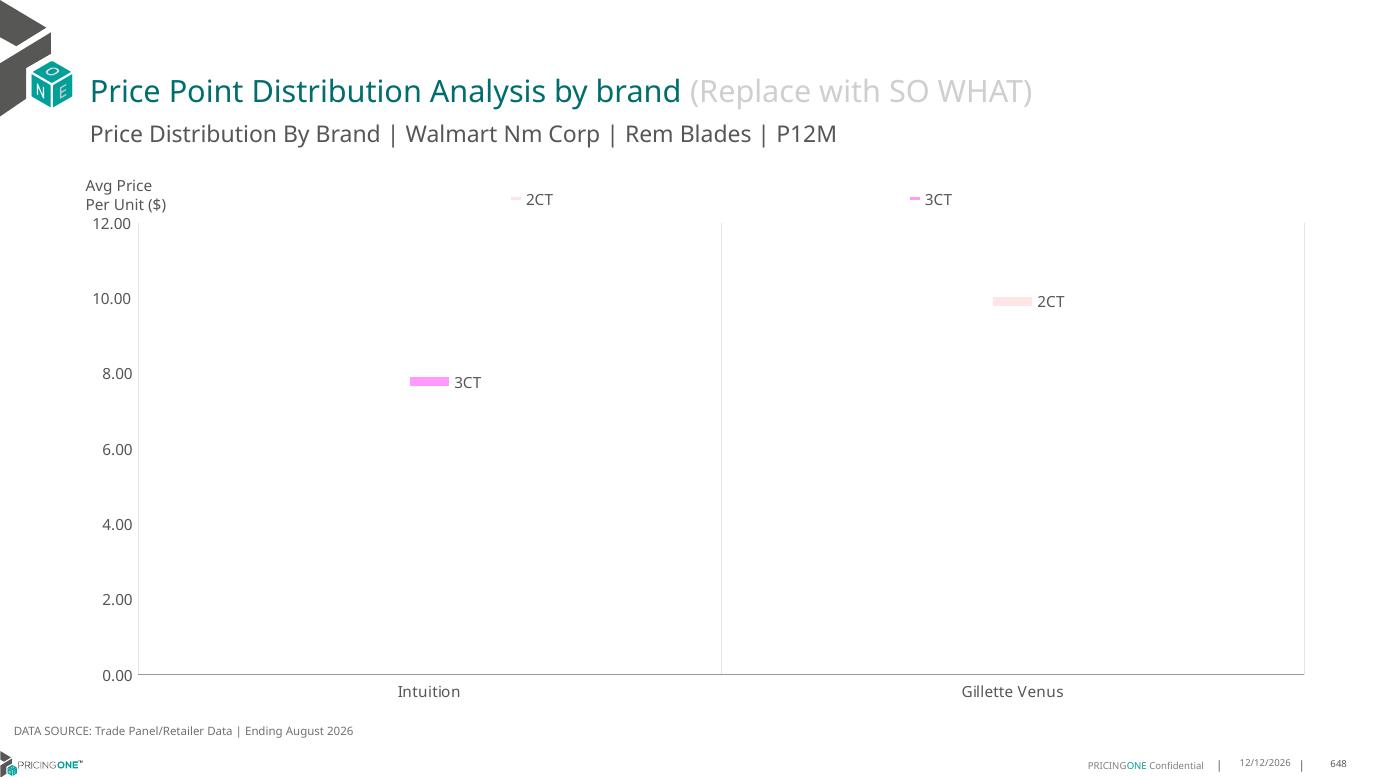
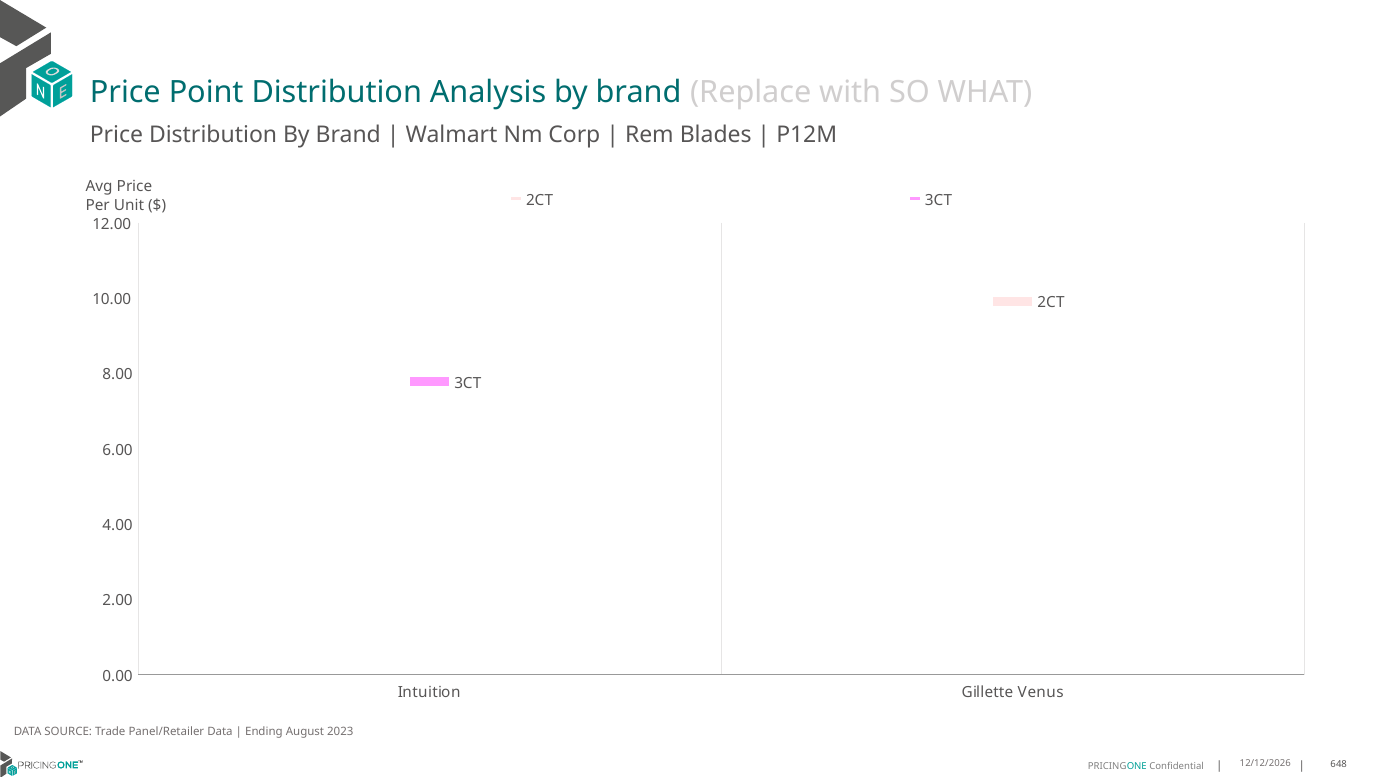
2026: 2026 -> 2023 (340, 732)
